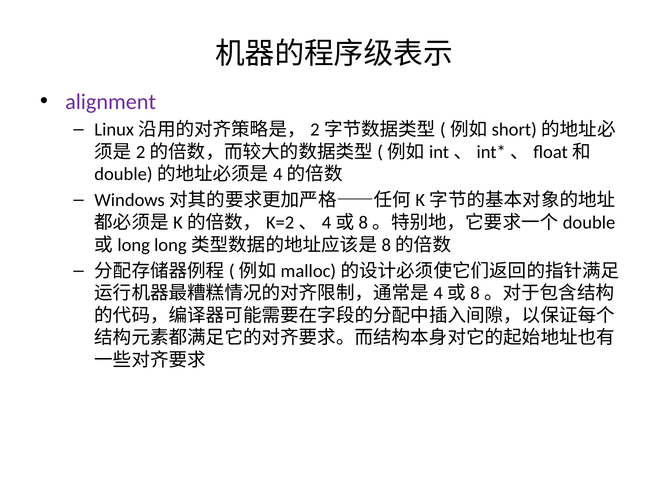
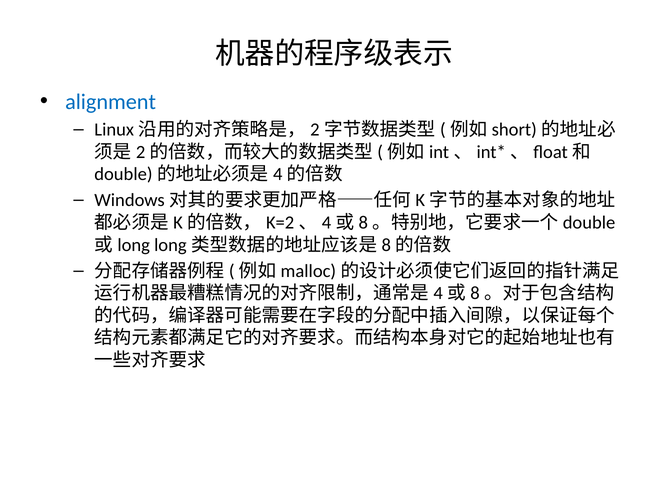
alignment colour: purple -> blue (111, 102)
